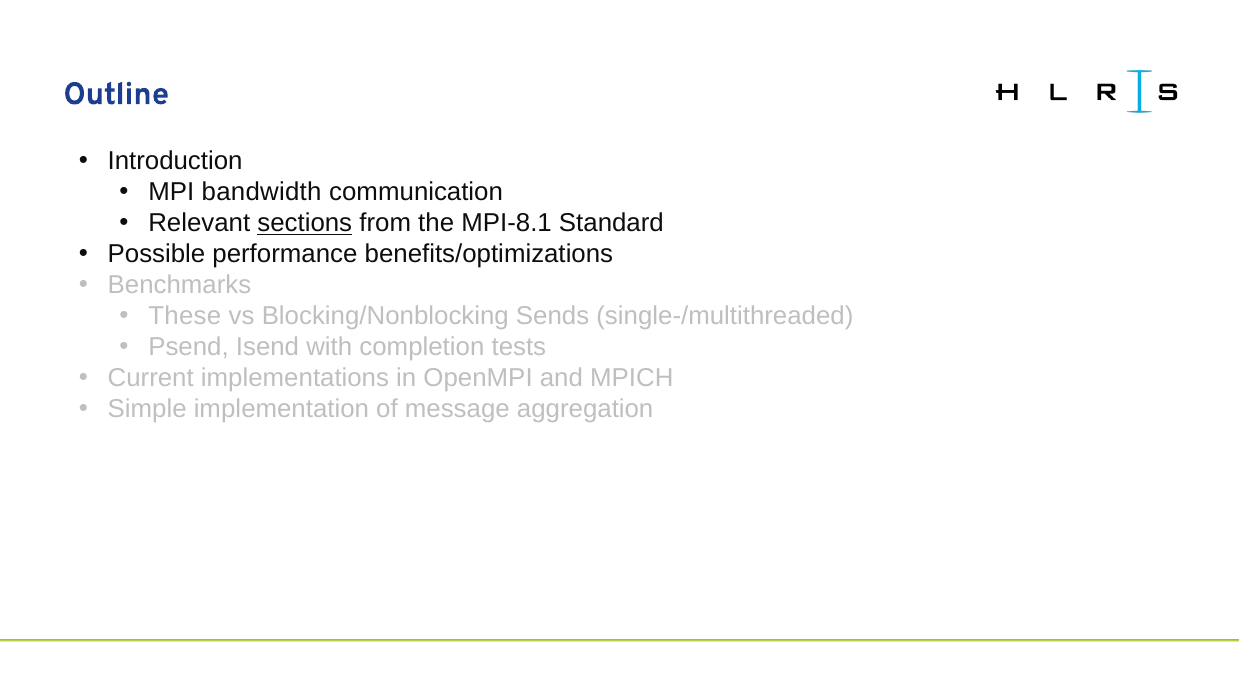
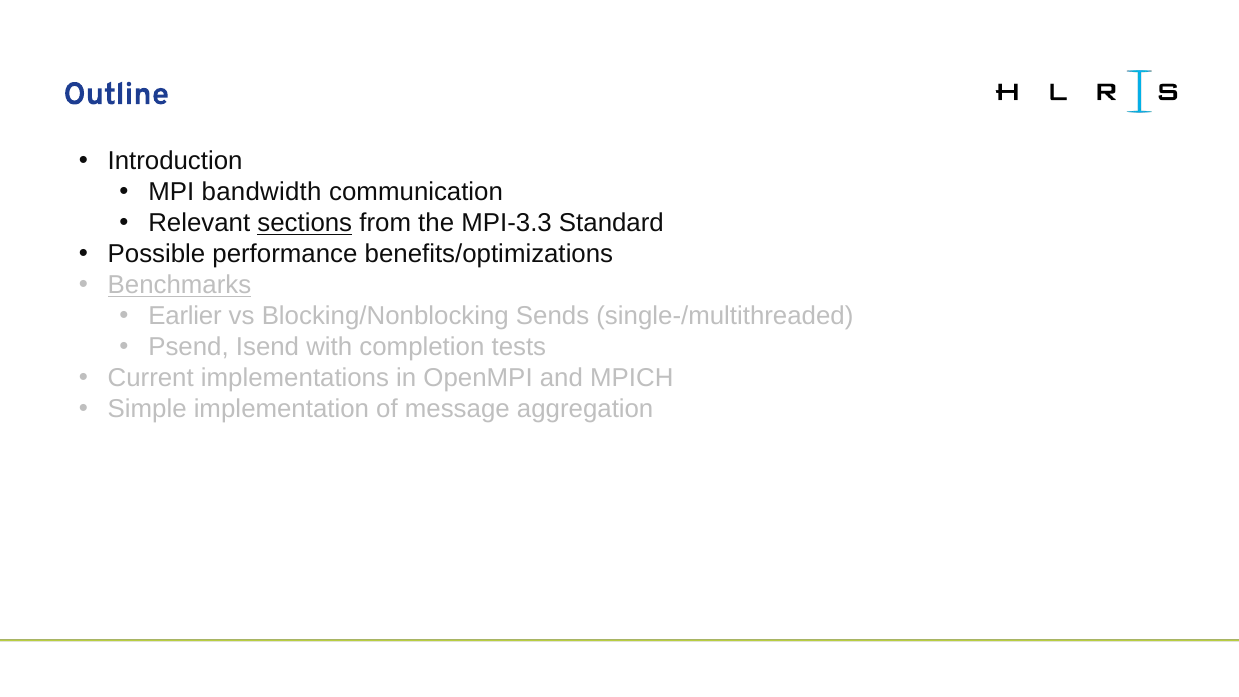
MPI-8.1: MPI-8.1 -> MPI-3.3 (507, 223)
Benchmarks underline: none -> present (179, 285)
These: These -> Earlier (185, 316)
